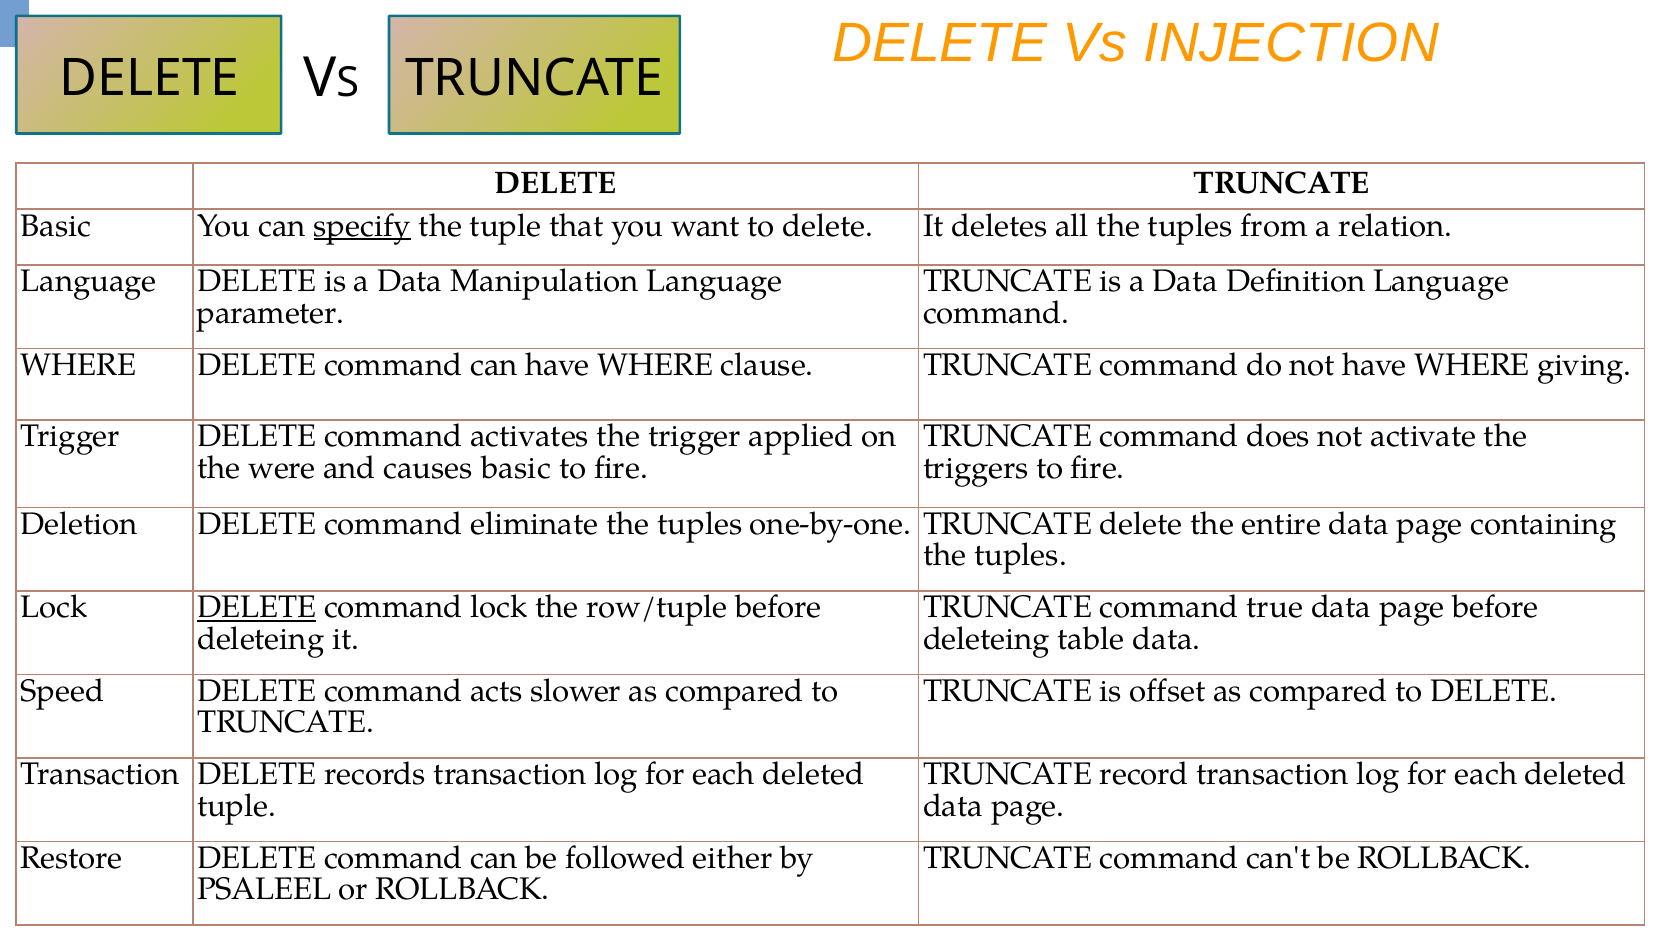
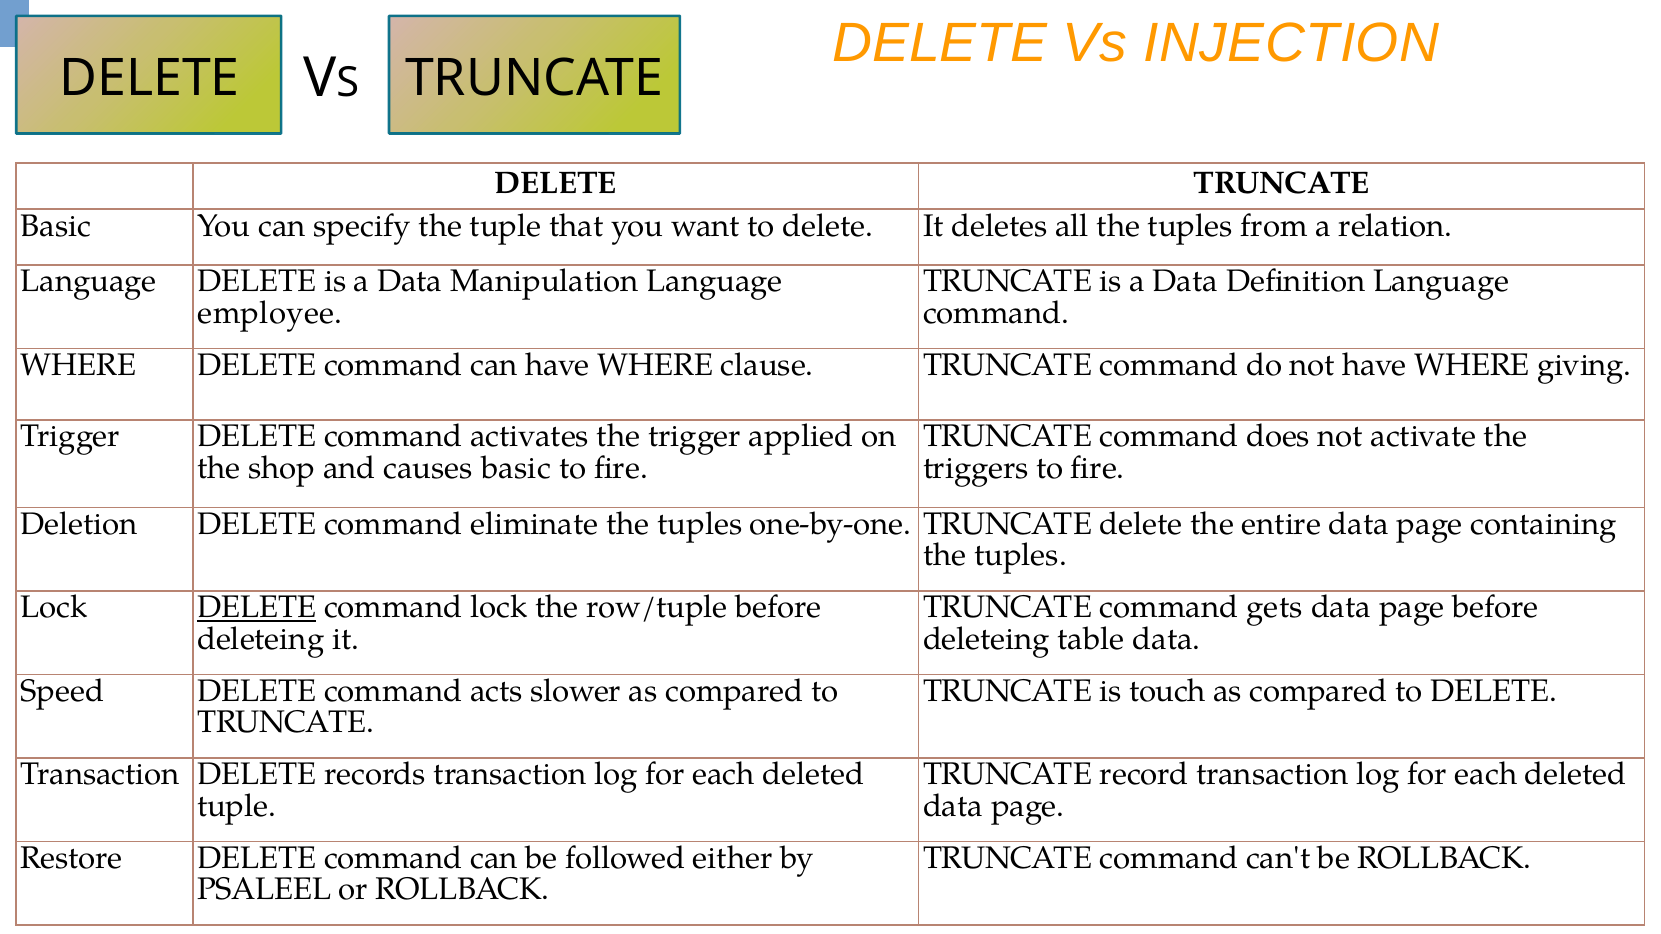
specify underline: present -> none (362, 226)
parameter: parameter -> employee (270, 313)
were: were -> shop (282, 468)
true: true -> gets (1274, 608)
offset: offset -> touch (1168, 691)
